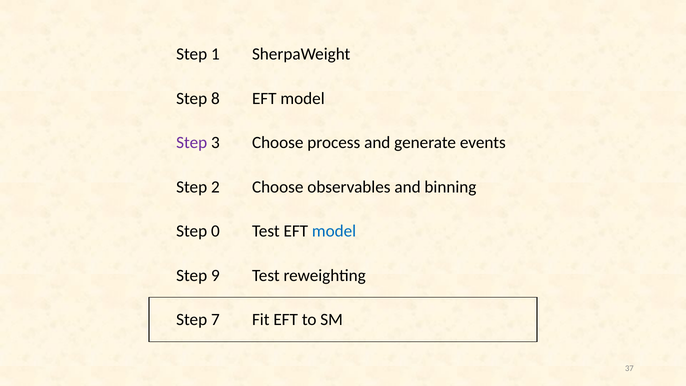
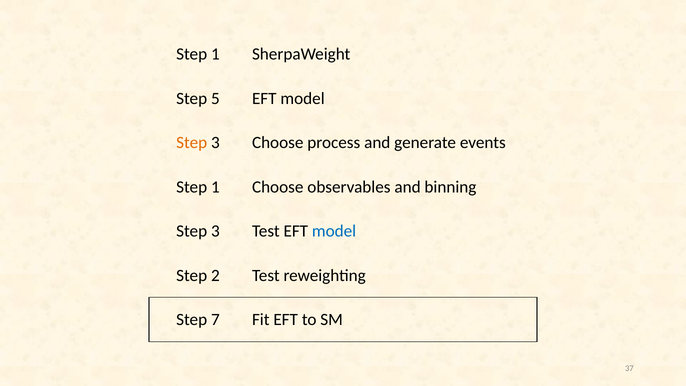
8: 8 -> 5 (215, 98)
Step colour: purple -> orange (192, 143)
2: 2 -> 1 (215, 187)
0: 0 -> 3 (215, 231)
9: 9 -> 2 (215, 275)
